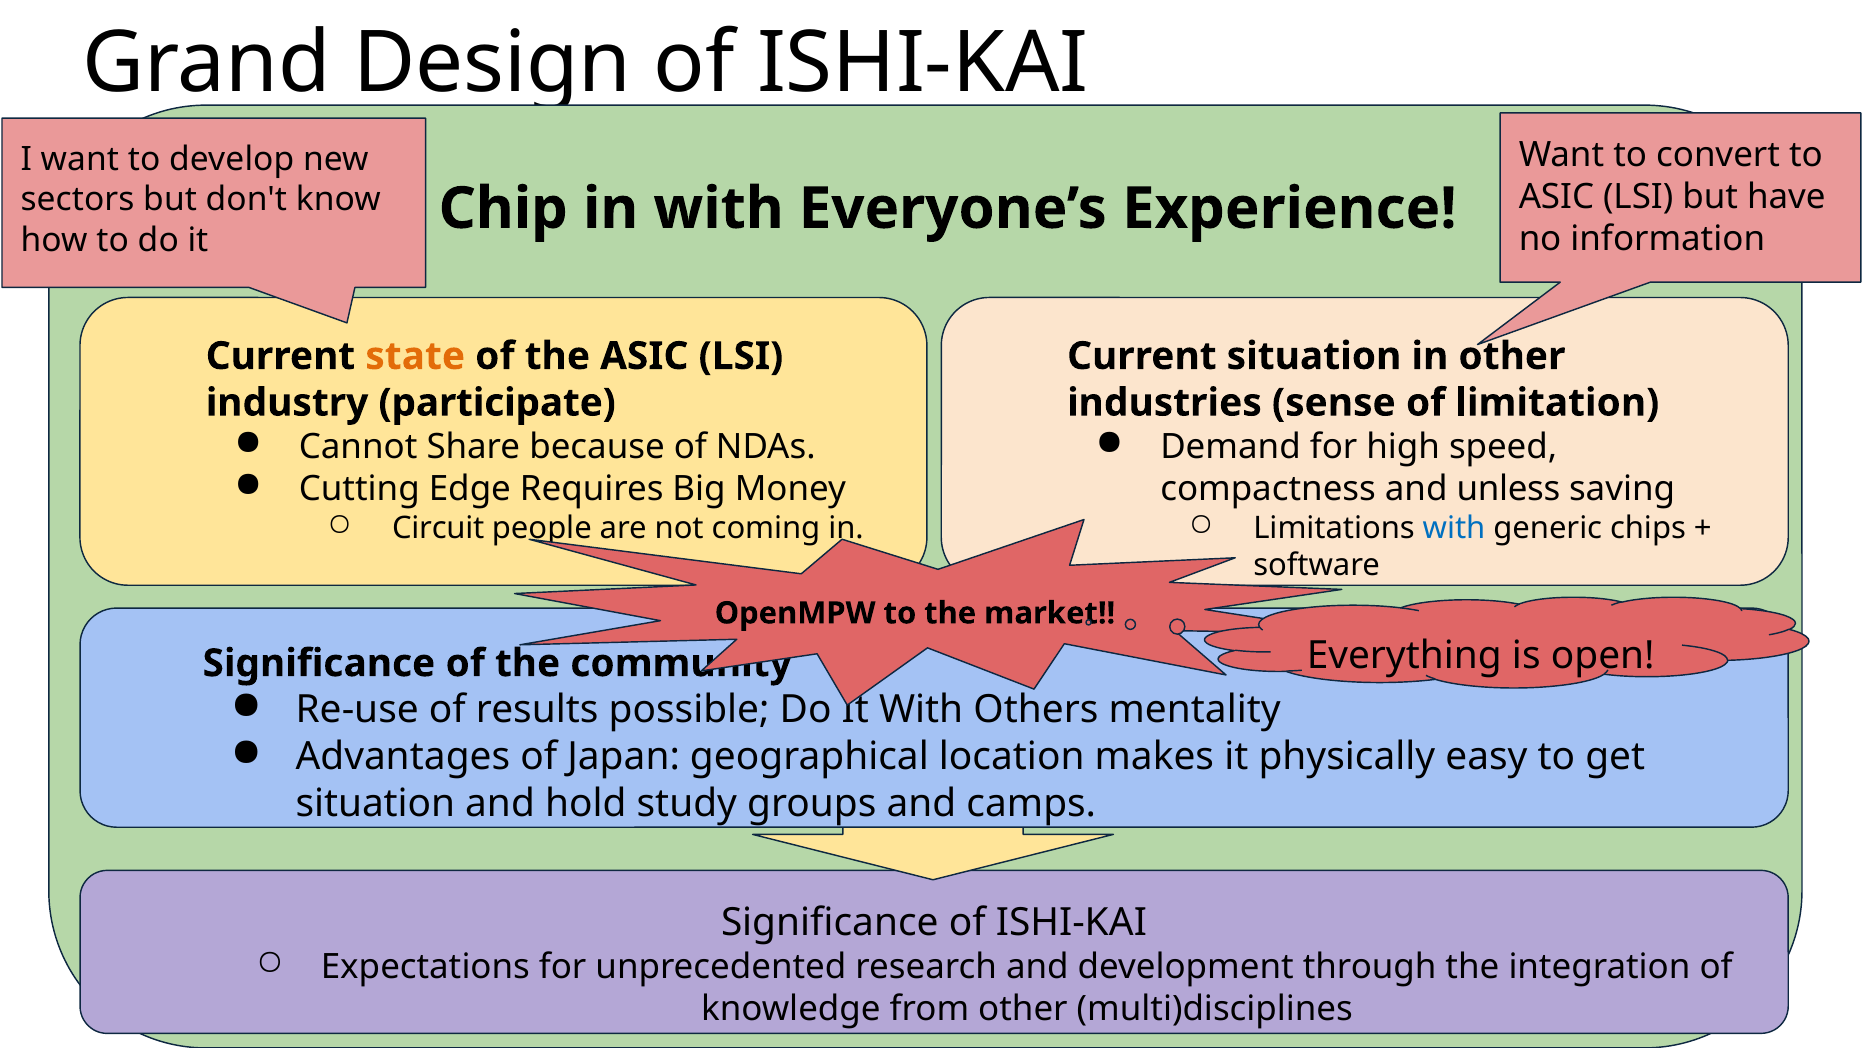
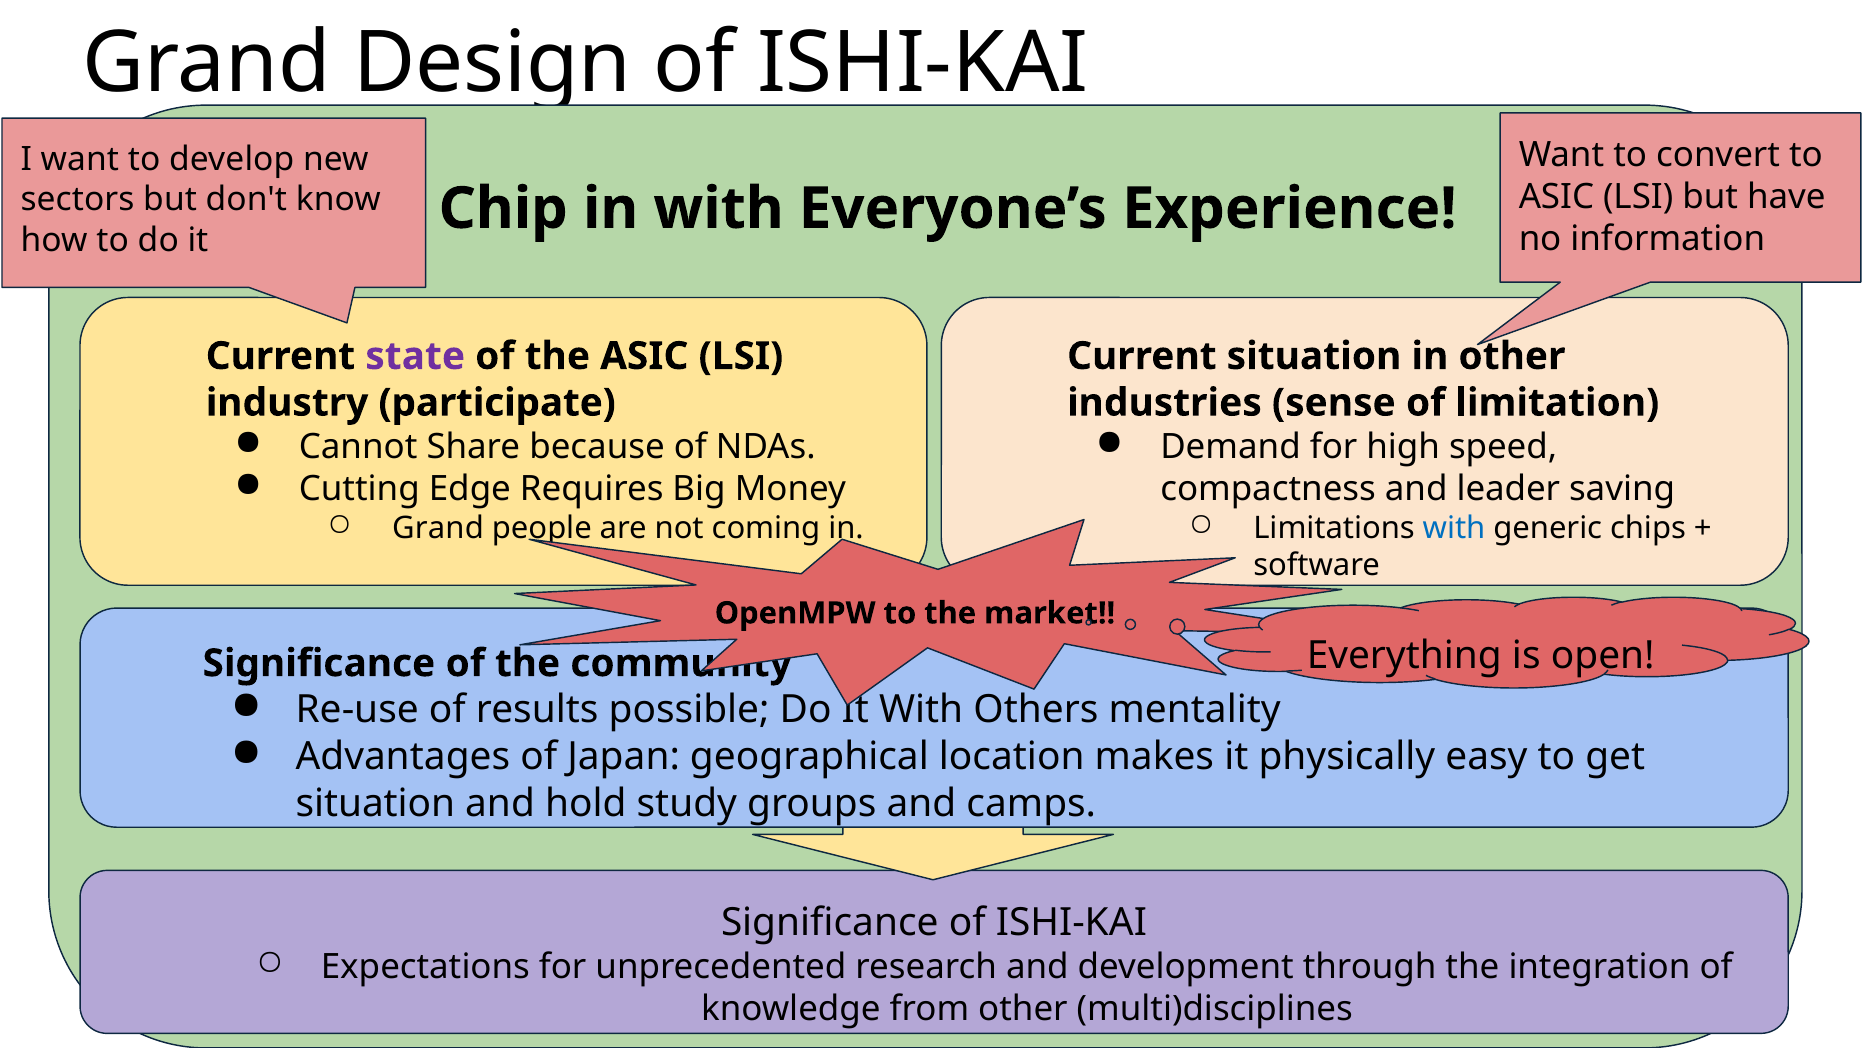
state colour: orange -> purple (415, 356)
unless: unless -> leader (1508, 489)
Circuit: Circuit -> Grand (438, 528)
